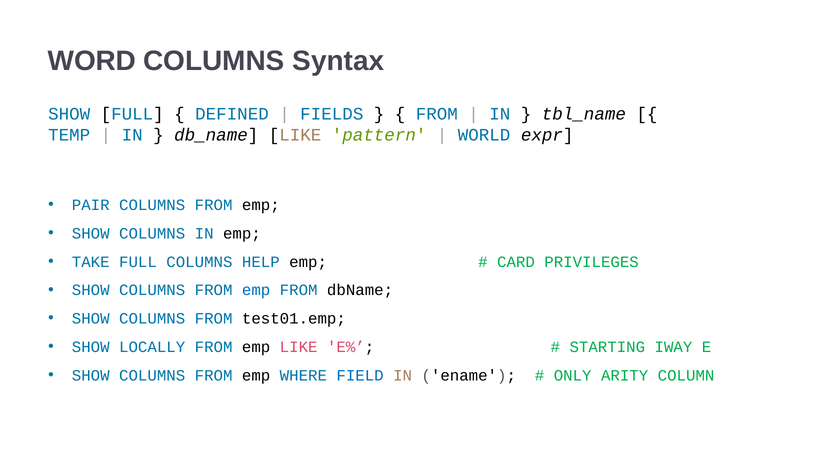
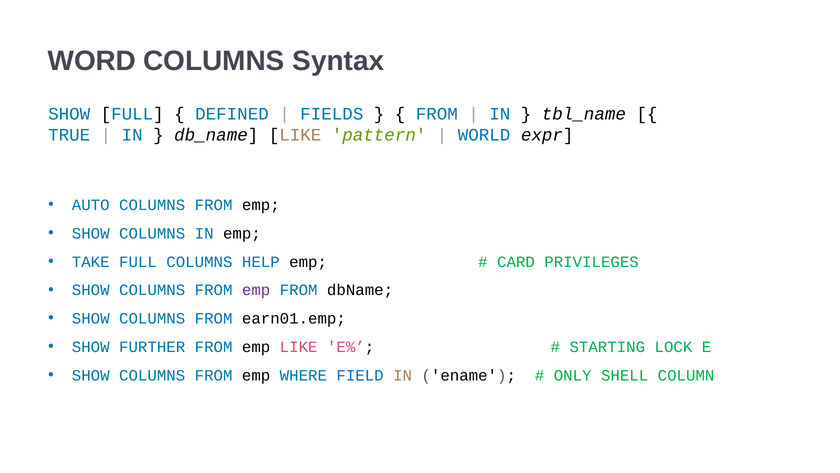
TEMP: TEMP -> TRUE (69, 135)
PAIR: PAIR -> AUTO (91, 205)
emp colour: blue -> purple (256, 290)
test01.emp: test01.emp -> earn01.emp (294, 318)
LOCALLY: LOCALLY -> FURTHER (152, 347)
IWAY: IWAY -> LOCK (673, 347)
ARITY: ARITY -> SHELL (625, 375)
